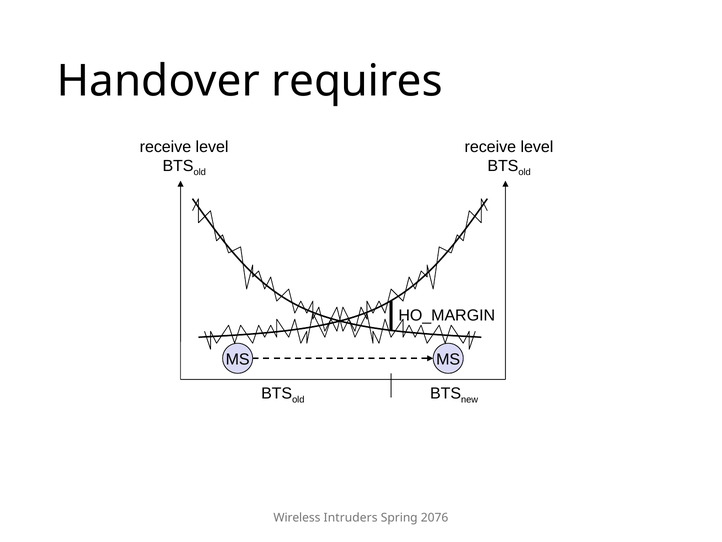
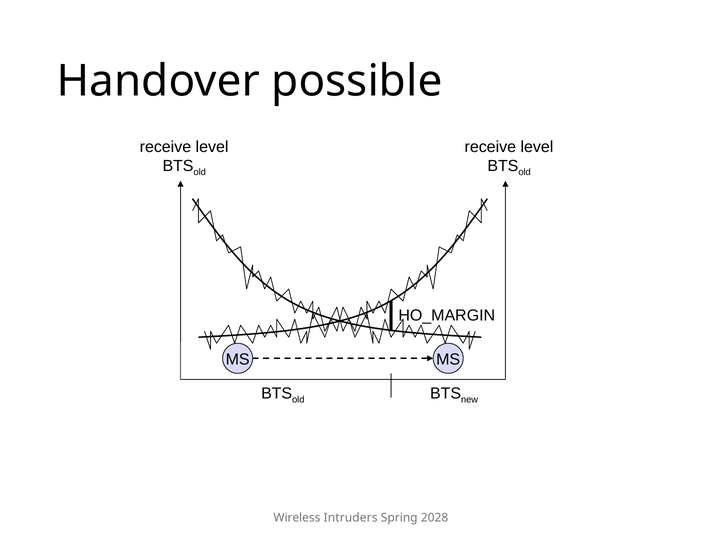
requires: requires -> possible (357, 81)
2076: 2076 -> 2028 (435, 517)
